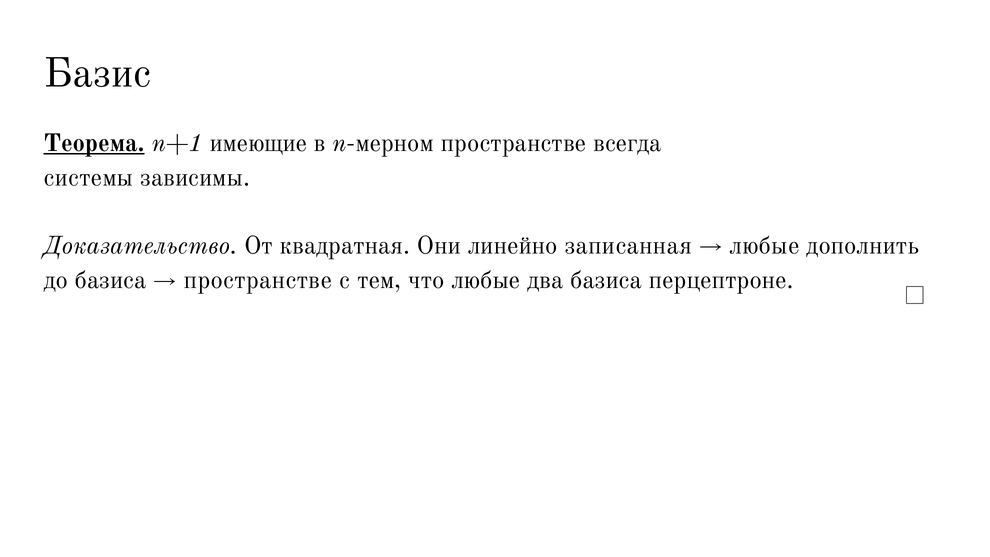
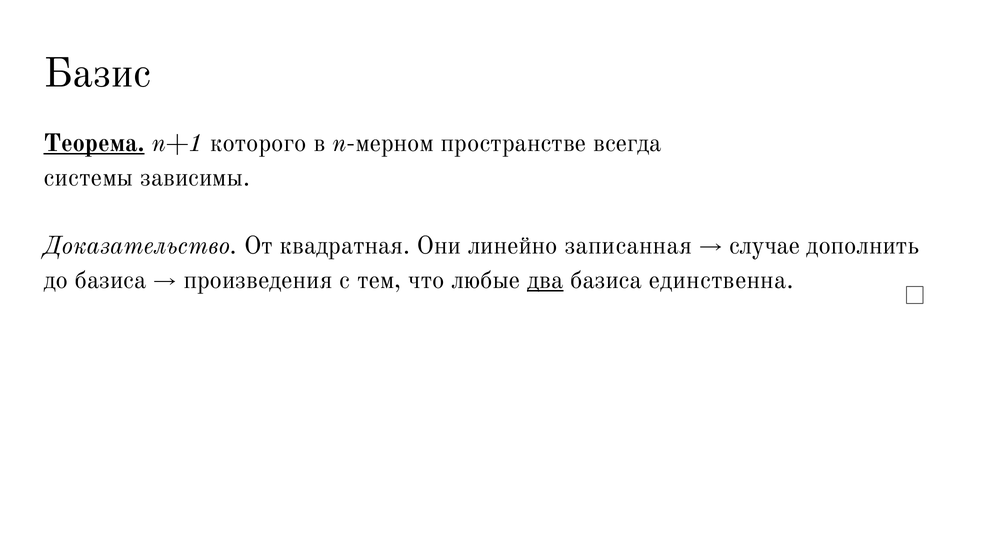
имеющие: имеющие -> которого (258, 143)
любые: любые -> случае (765, 246)
пространстве: пространстве -> произведения (258, 280)
два underline: none -> present (545, 280)
перцептроне: перцептроне -> единственна (721, 280)
